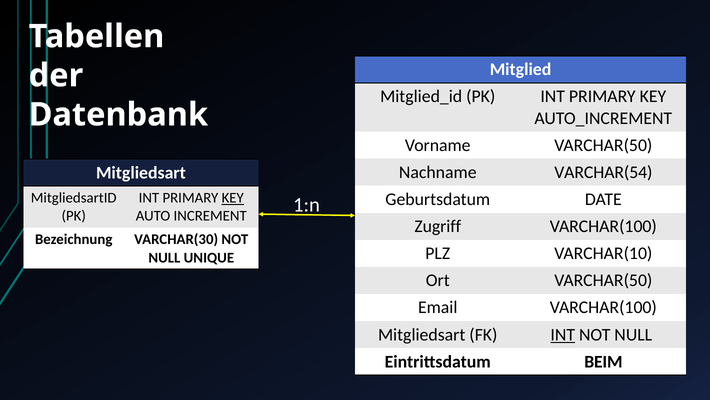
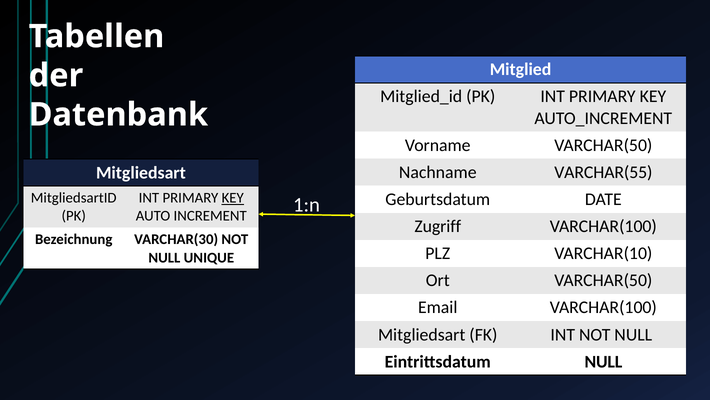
VARCHAR(54: VARCHAR(54 -> VARCHAR(55 (603, 172)
INT underline: present -> none (563, 334)
Eintrittsdatum BEIM: BEIM -> NULL (603, 361)
